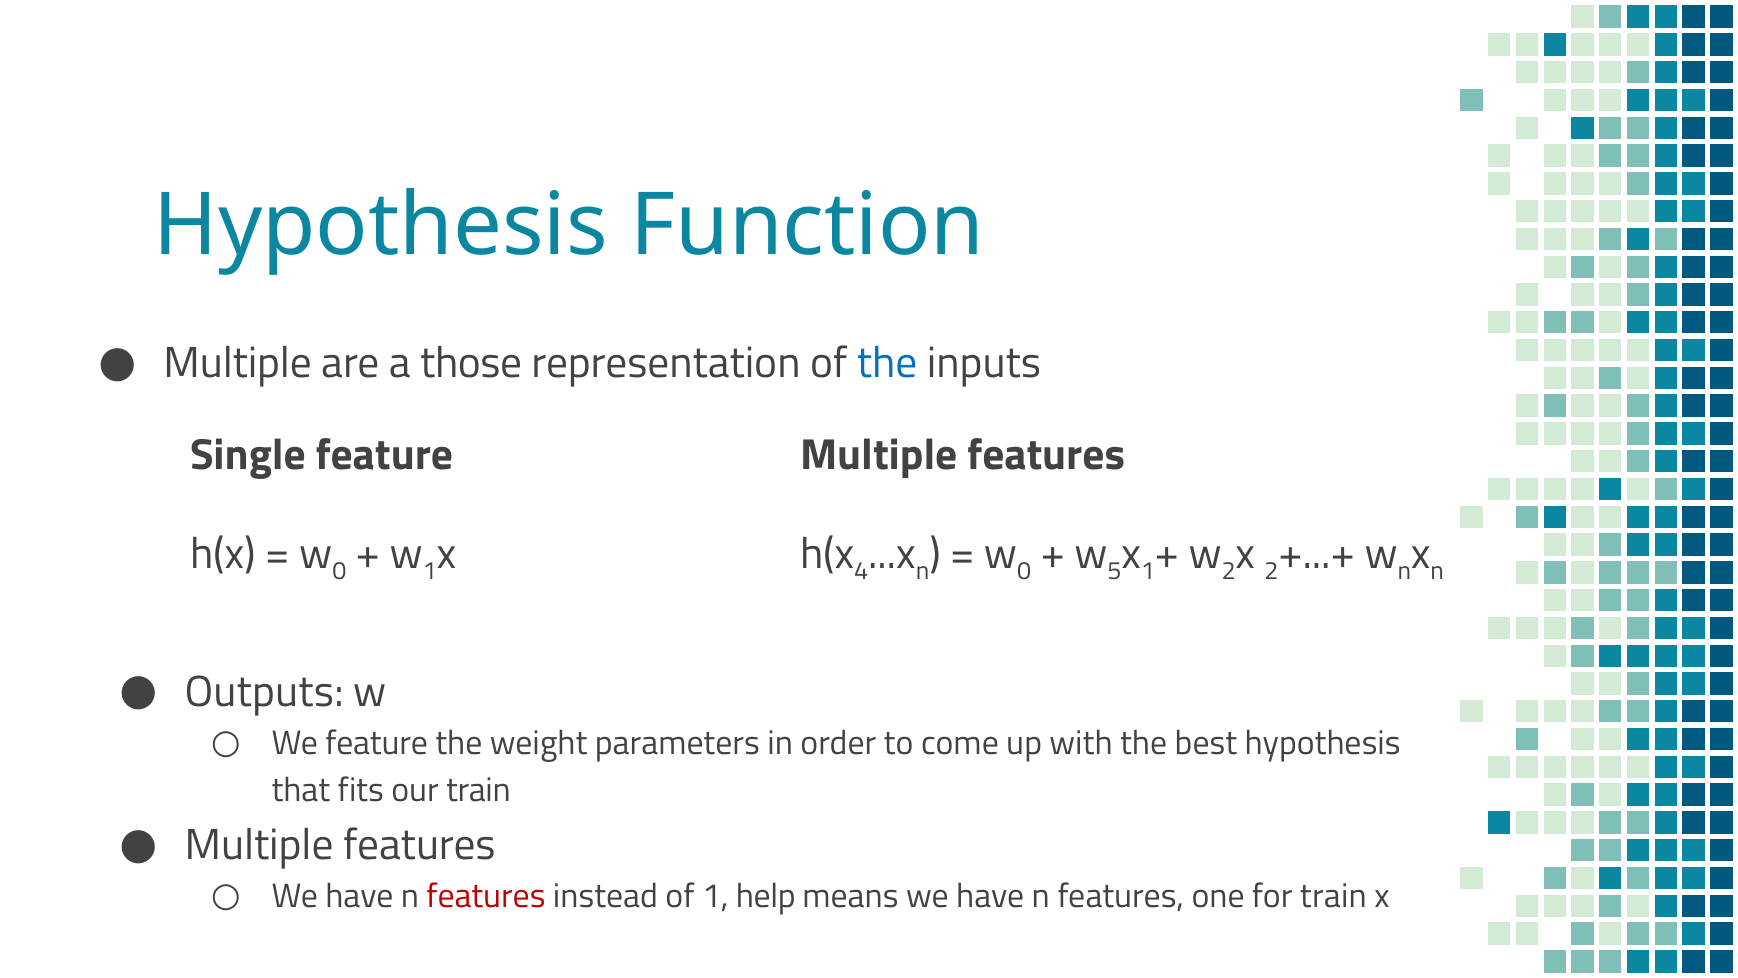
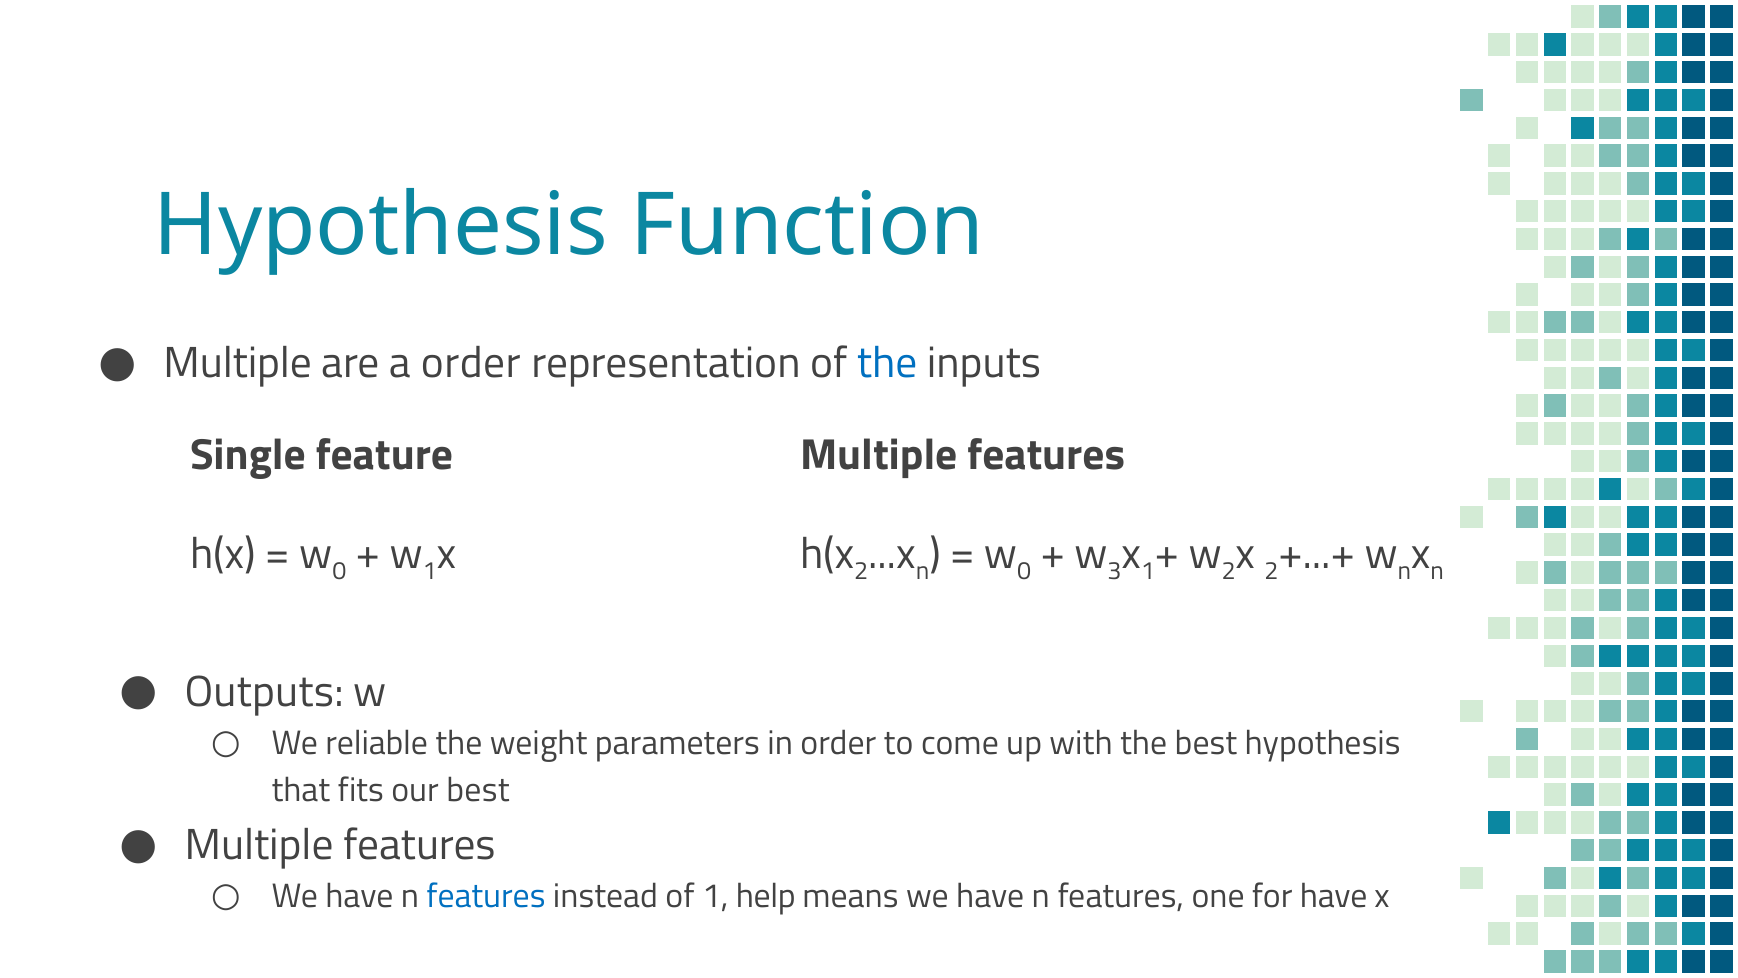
a those: those -> order (471, 363)
h(x 4: 4 -> 2 (861, 571)
5: 5 -> 3 (1115, 571)
We feature: feature -> reliable (377, 743)
our train: train -> best (478, 790)
features colour: red -> blue (486, 896)
for train: train -> have (1334, 896)
